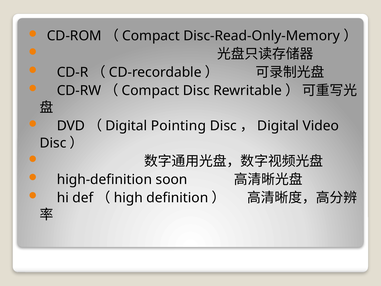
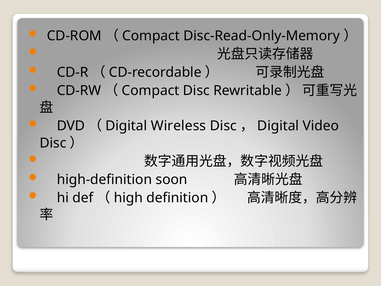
Pointing: Pointing -> Wireless (178, 126)
